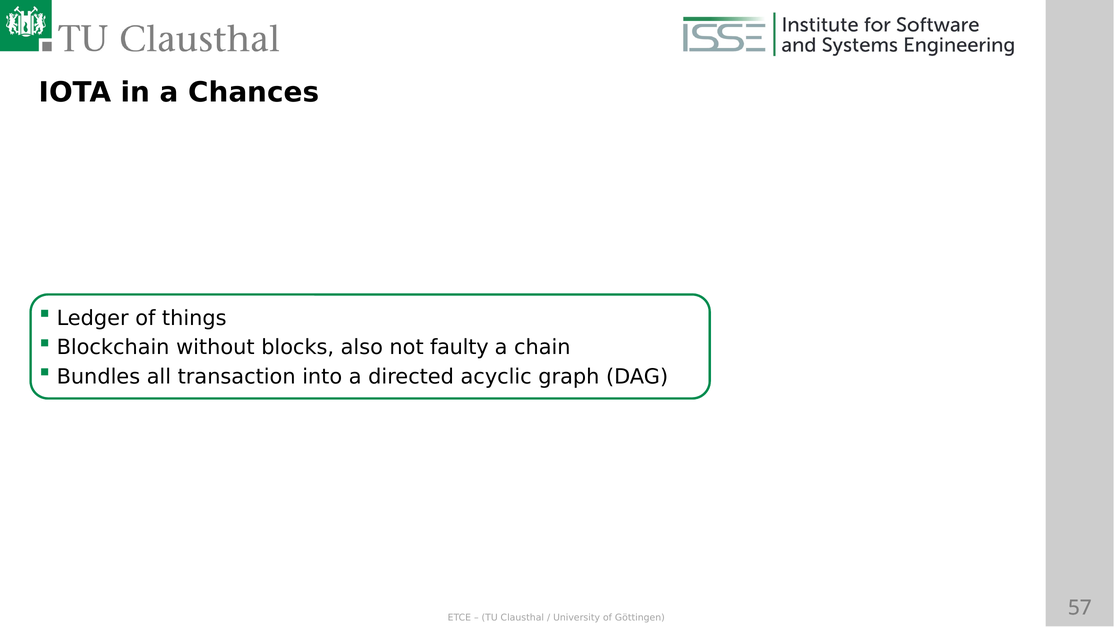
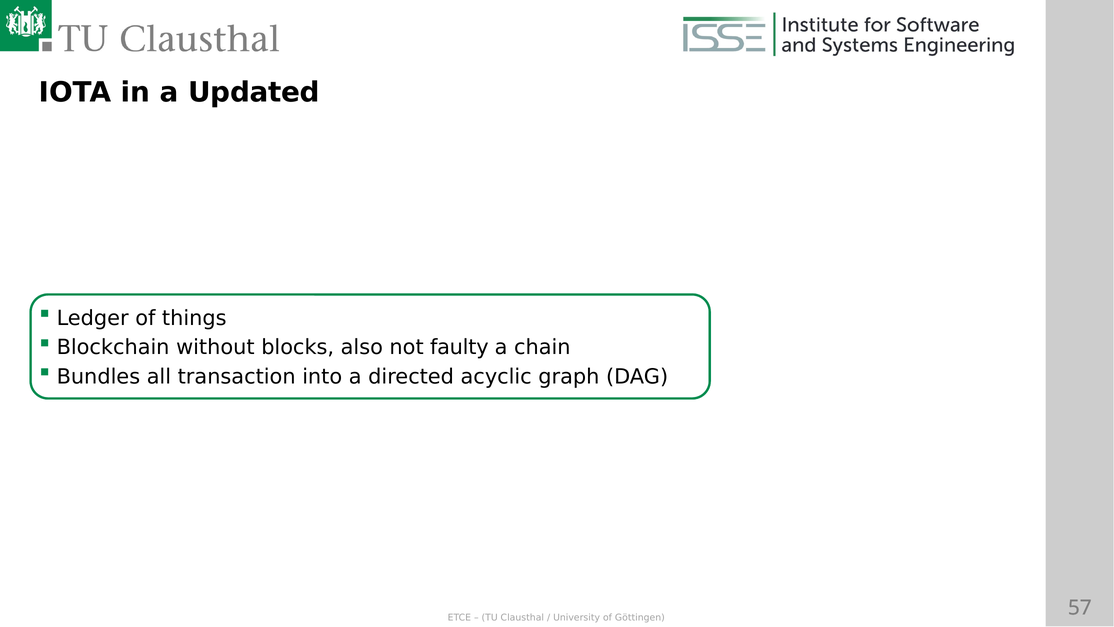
Chances: Chances -> Updated (254, 93)
